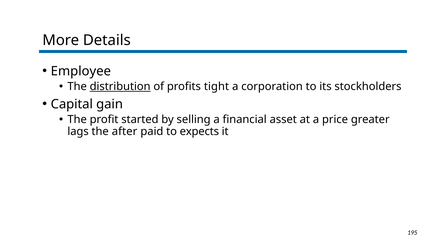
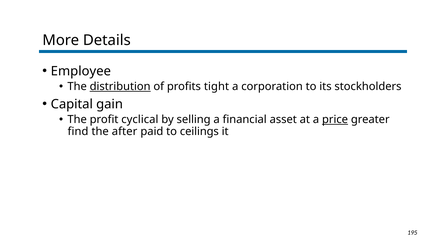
started: started -> cyclical (140, 119)
price underline: none -> present (335, 119)
lags: lags -> find (78, 132)
expects: expects -> ceilings (199, 132)
